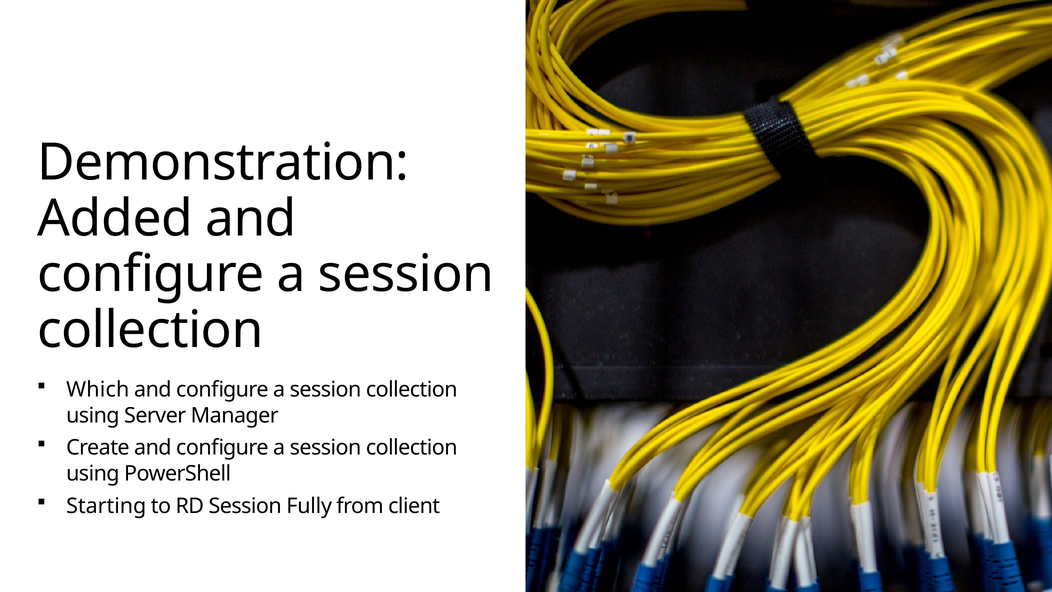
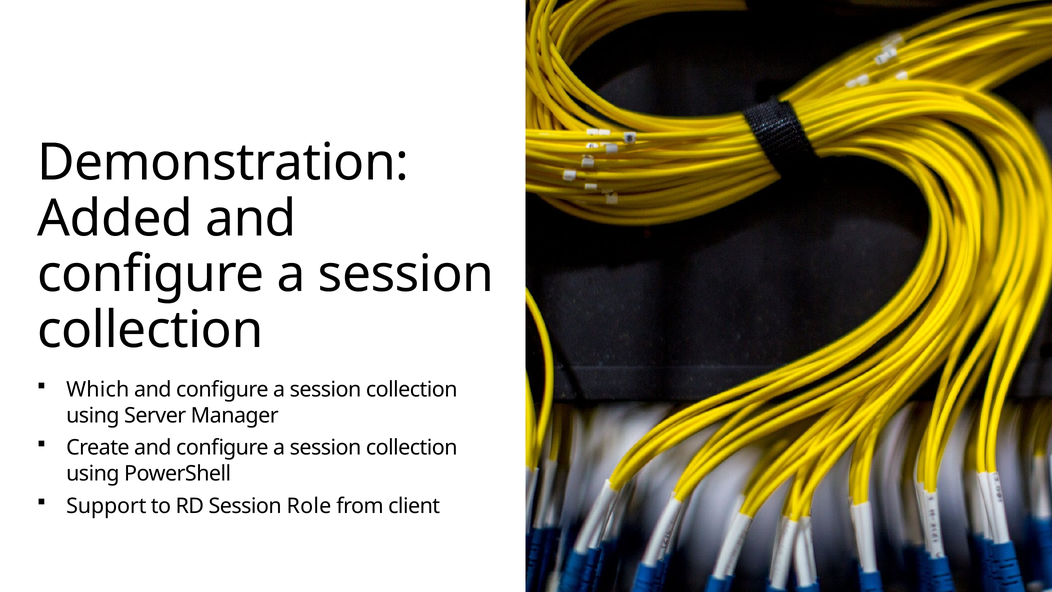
Starting: Starting -> Support (106, 506)
Fully: Fully -> Role (309, 506)
